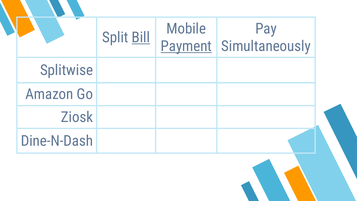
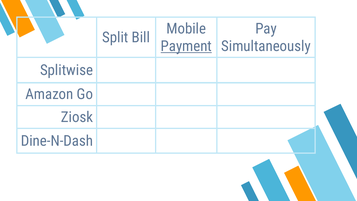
Bill underline: present -> none (141, 37)
